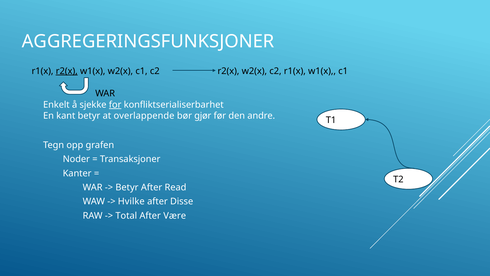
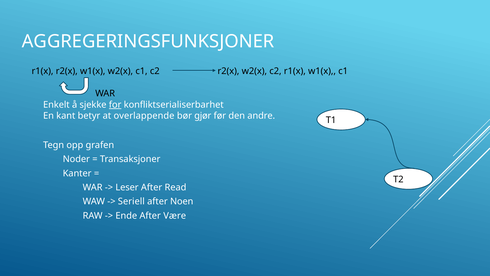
r2(x underline: present -> none (67, 71)
Betyr: Betyr -> Leser (127, 187)
Hvilke: Hvilke -> Seriell (131, 201)
Disse: Disse -> Noen (182, 201)
Total: Total -> Ende (126, 215)
